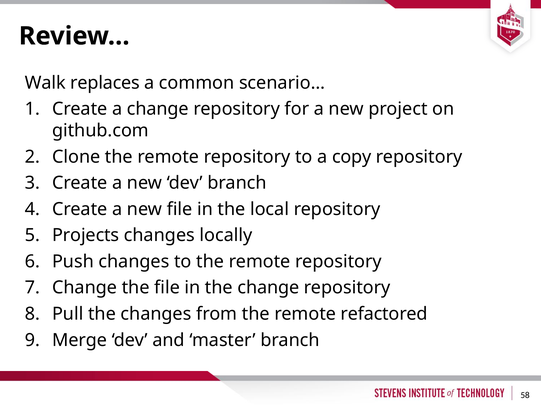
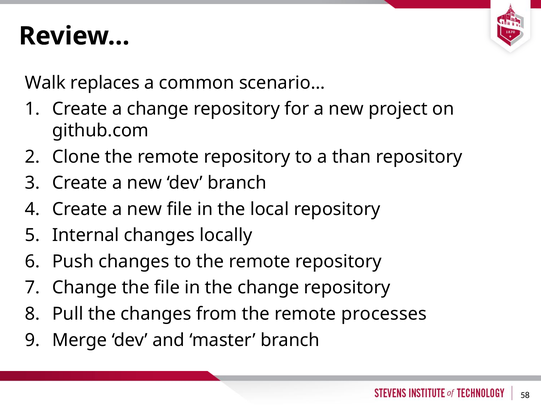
copy: copy -> than (352, 157)
Projects: Projects -> Internal (86, 235)
refactored: refactored -> processes (384, 314)
